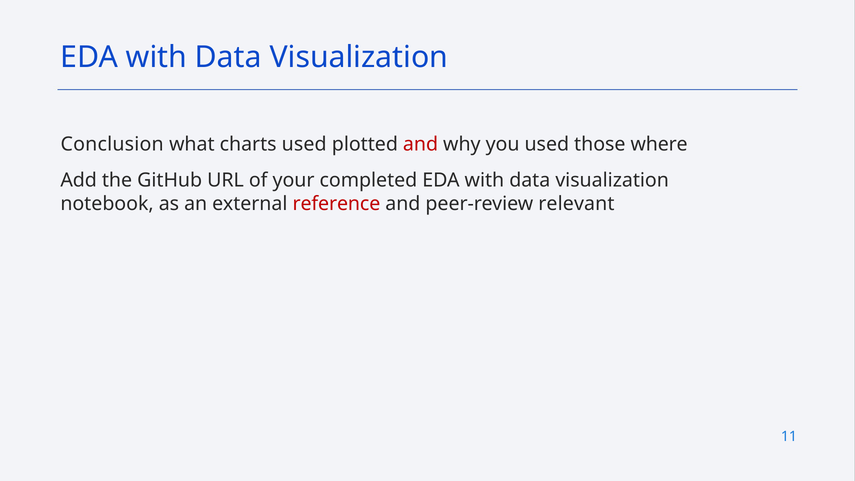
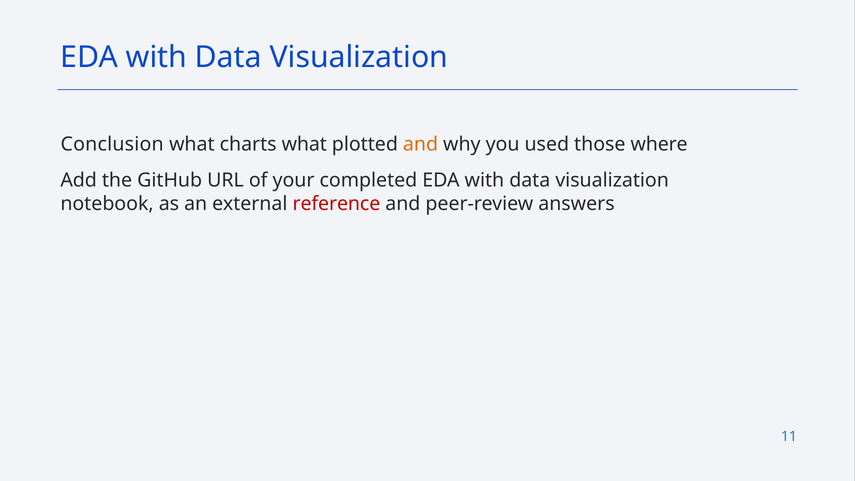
charts used: used -> what (304, 144)
and colour: red -> orange (421, 144)
relevant: relevant -> answers (576, 204)
